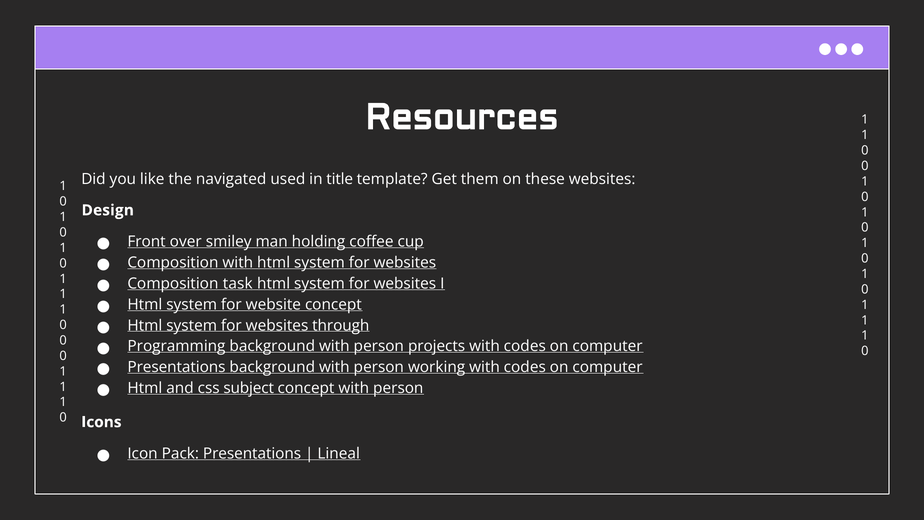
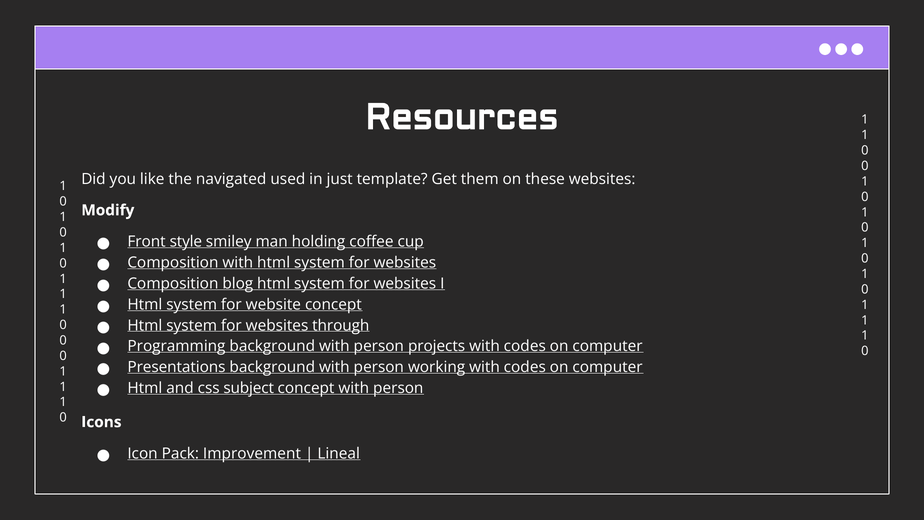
title: title -> just (340, 179)
Design: Design -> Modify (108, 210)
over: over -> style (186, 241)
task: task -> blog (238, 283)
Pack Presentations: Presentations -> Improvement (252, 453)
